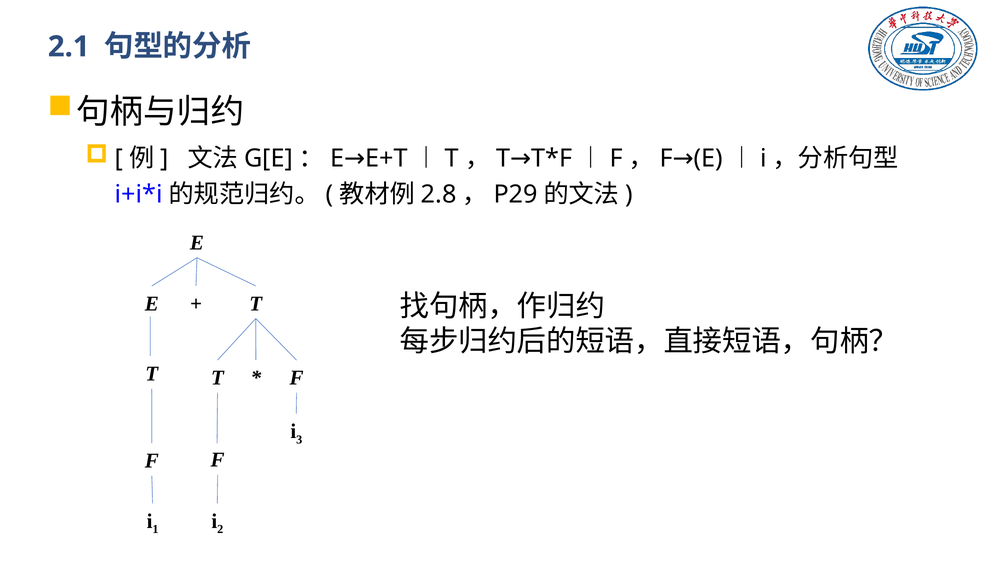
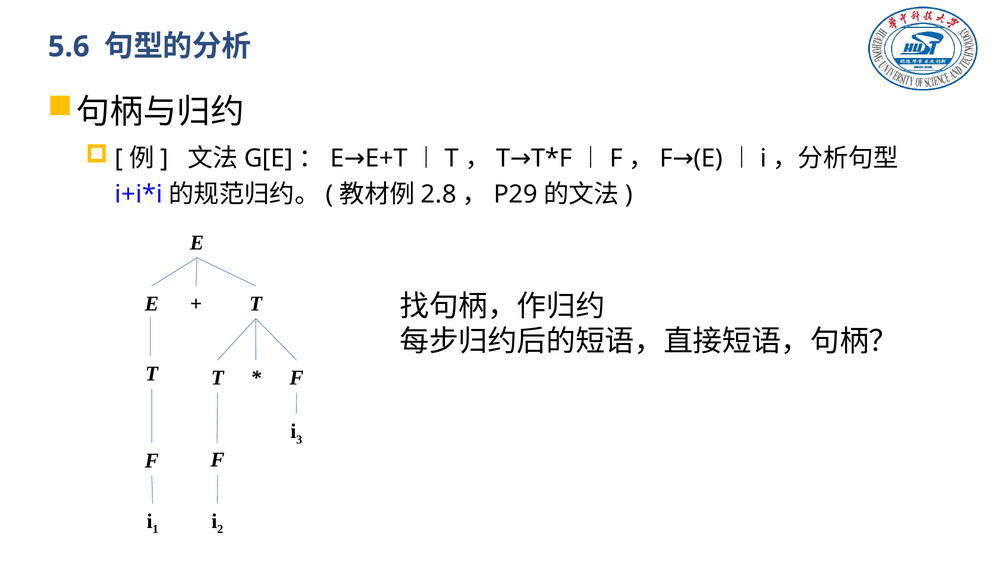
2.1: 2.1 -> 5.6 (69, 47)
